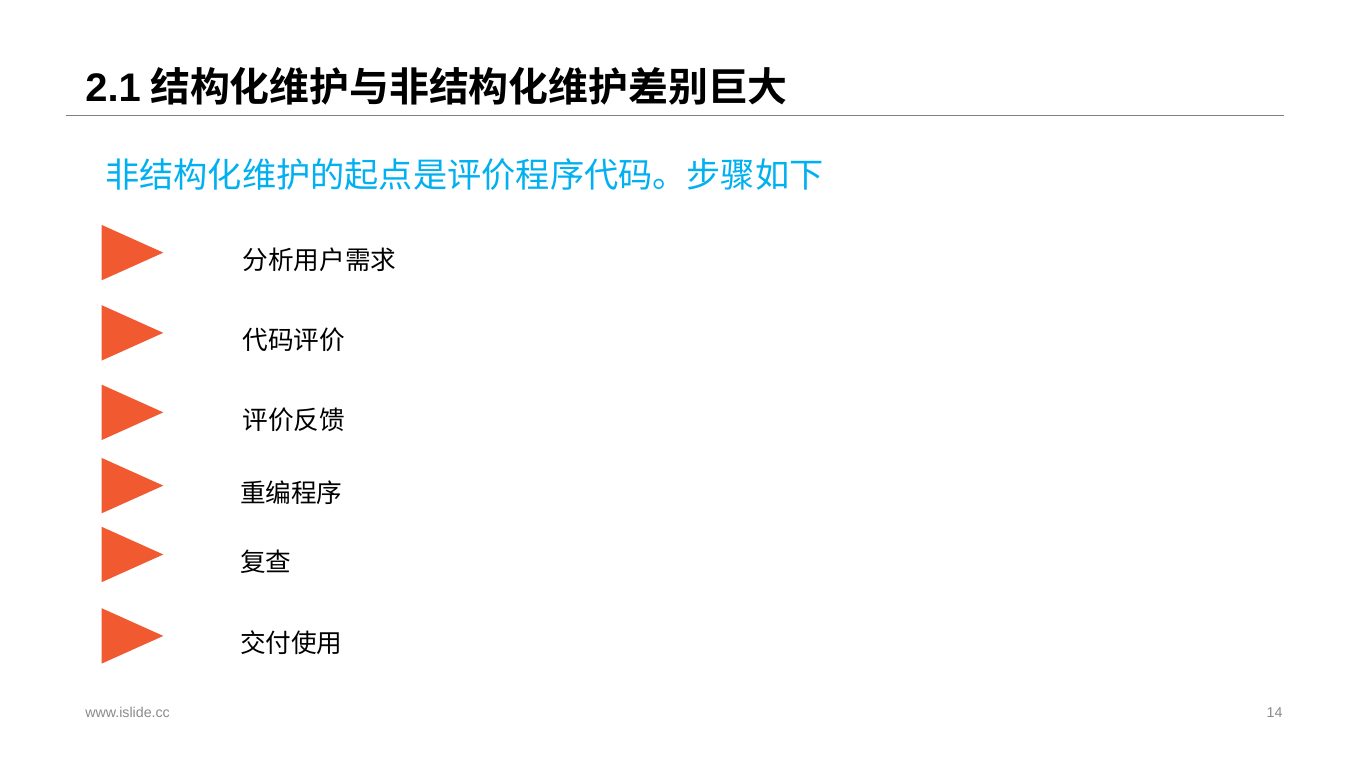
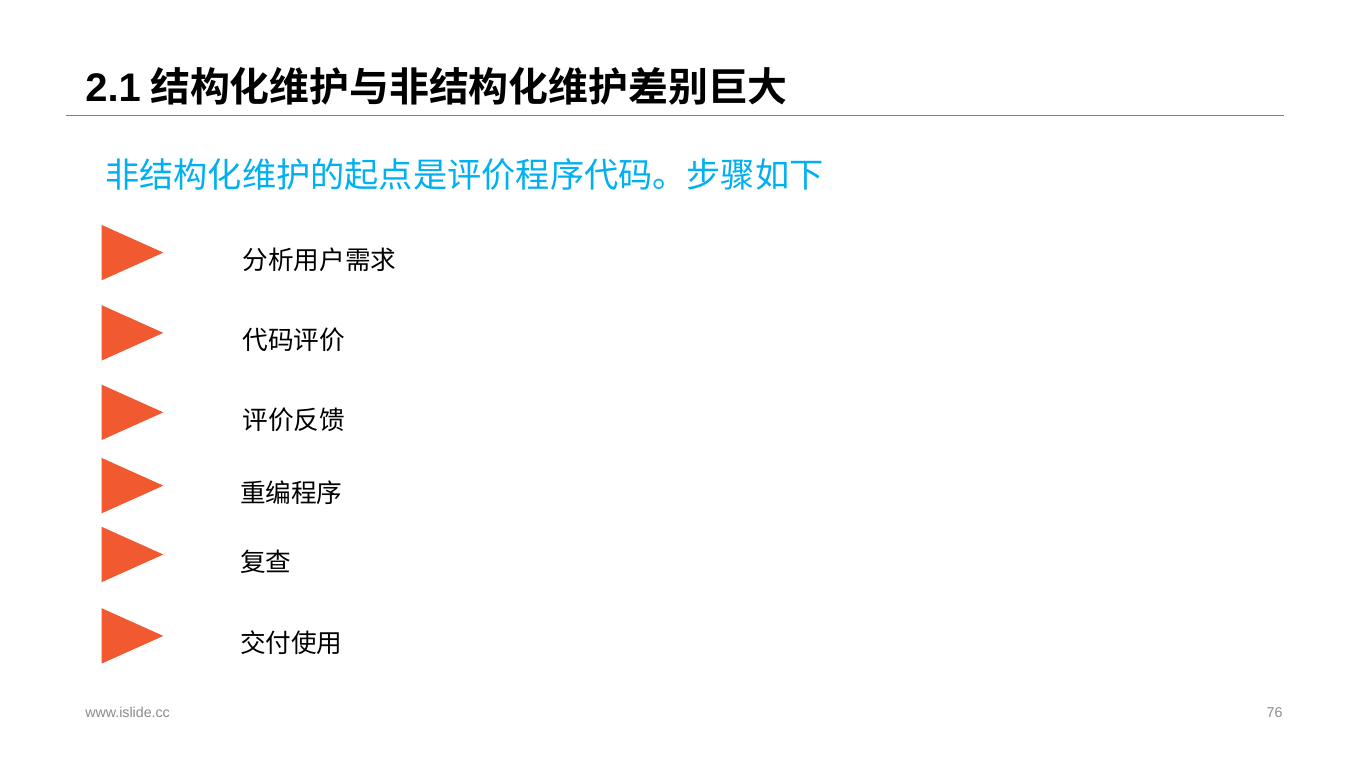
14: 14 -> 76 (1275, 713)
